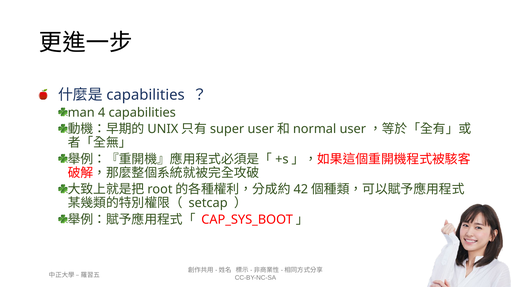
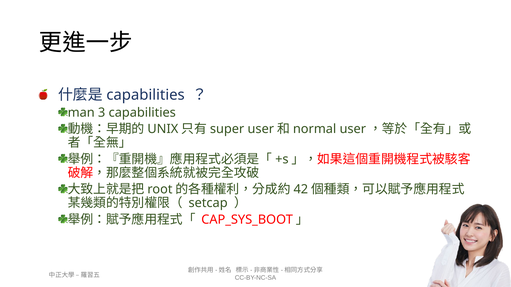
4: 4 -> 3 (102, 113)
